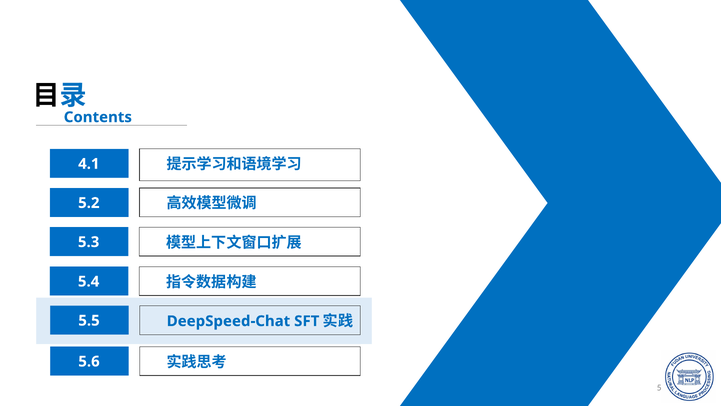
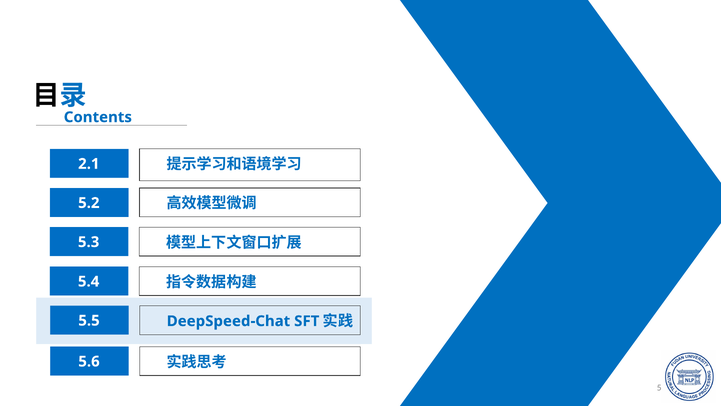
4.1: 4.1 -> 2.1 (89, 164)
